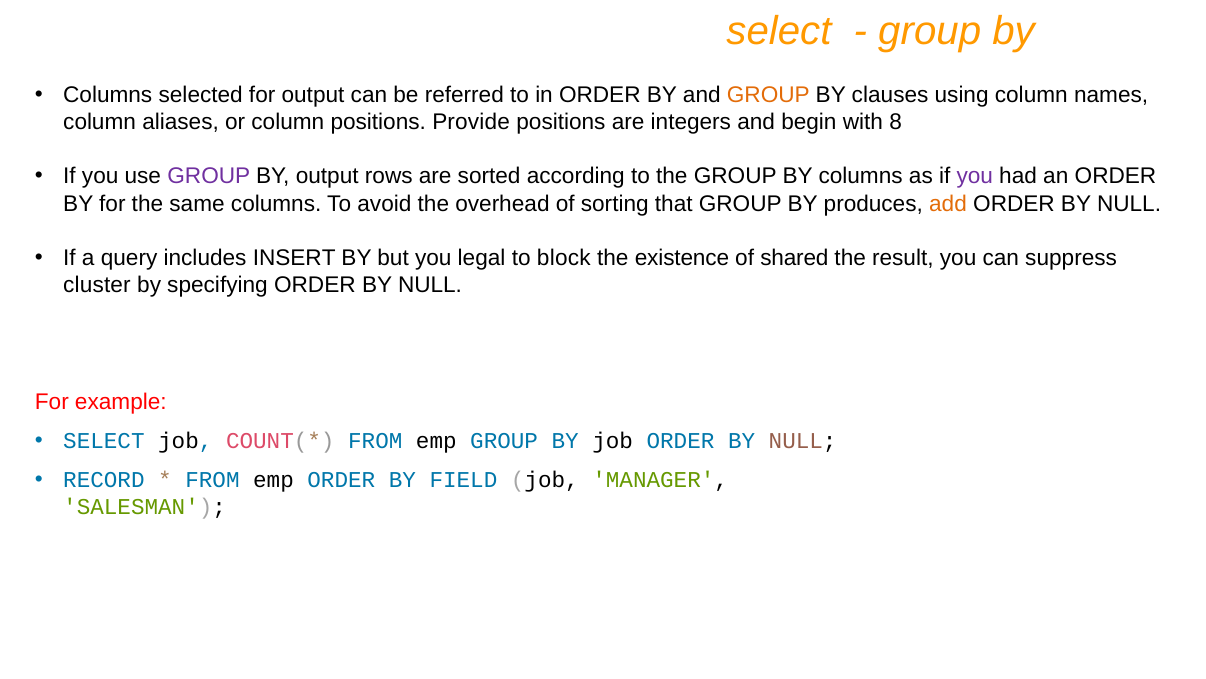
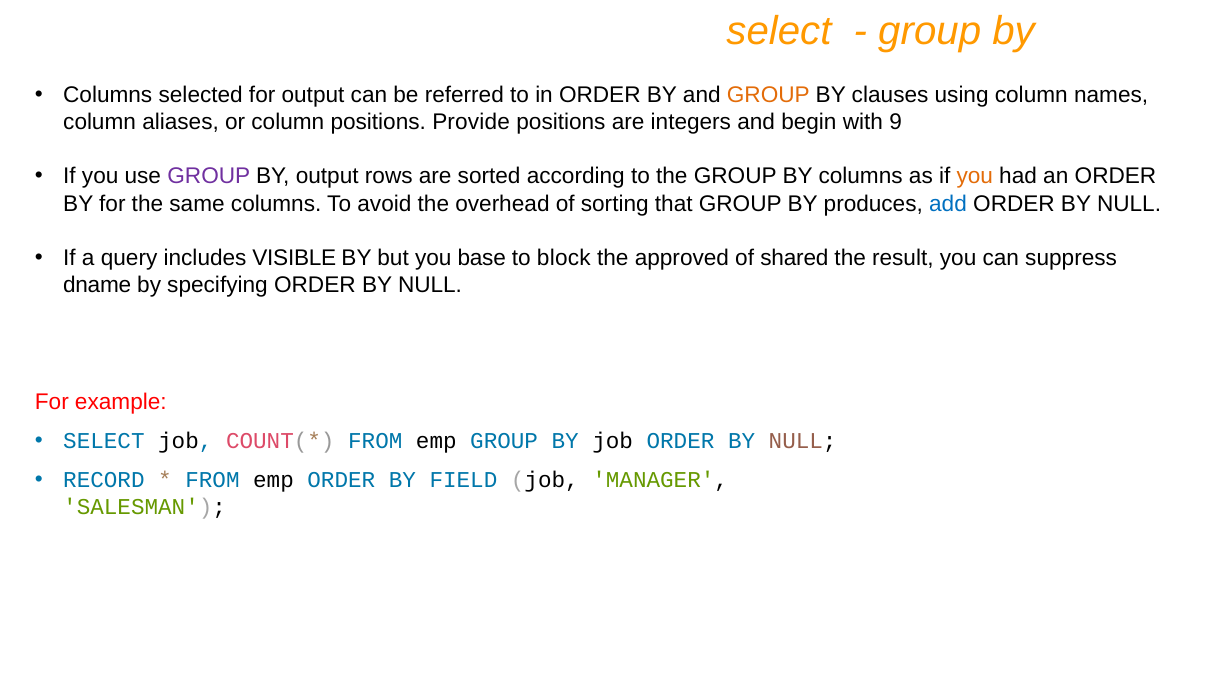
8: 8 -> 9 (896, 122)
you colour: purple -> orange (975, 176)
add colour: orange -> blue (948, 203)
INSERT: INSERT -> VISIBLE (294, 258)
legal: legal -> base (482, 258)
existence: existence -> approved (682, 258)
cluster: cluster -> dname (97, 285)
